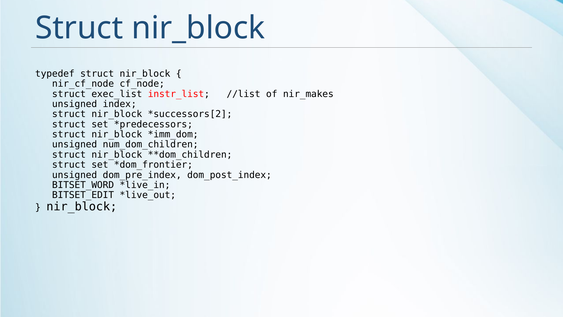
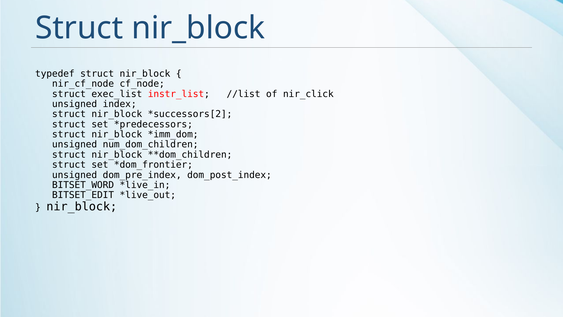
nir_makes: nir_makes -> nir_click (308, 94)
